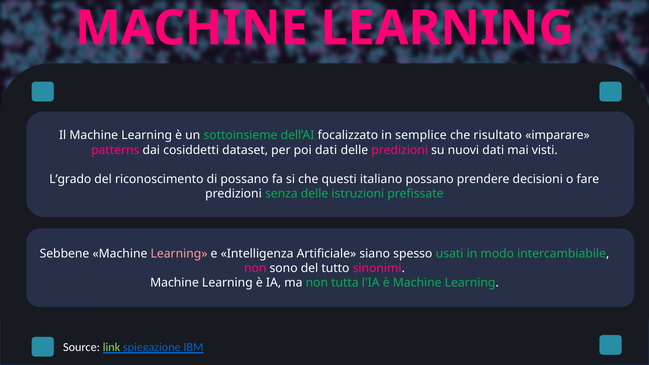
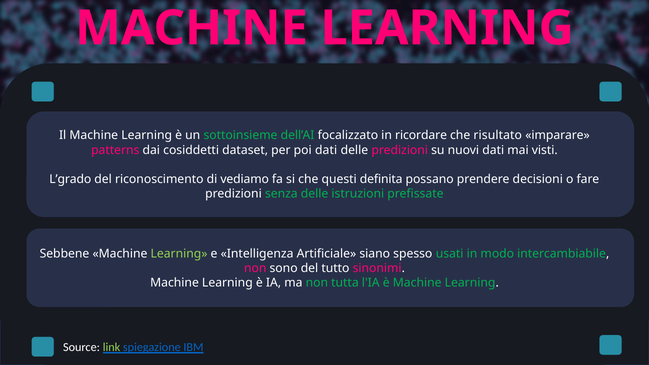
semplice: semplice -> ricordare (421, 135)
di possano: possano -> vediamo (245, 179)
italiano: italiano -> definita (381, 179)
Learning colour: pink -> light green (179, 254)
